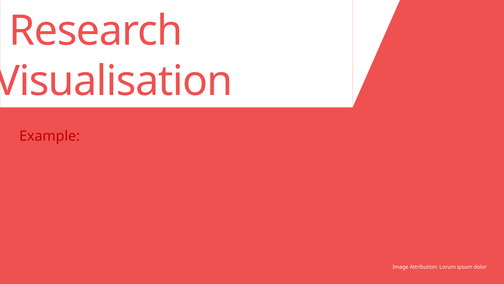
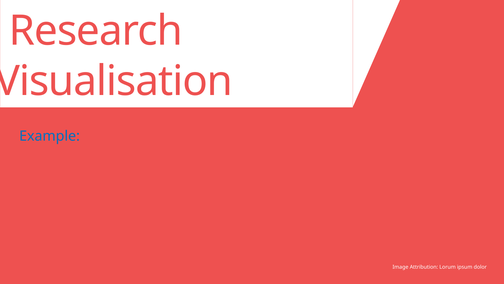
Example colour: red -> blue (50, 136)
